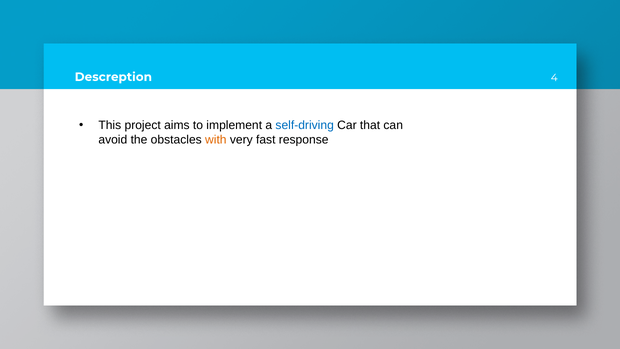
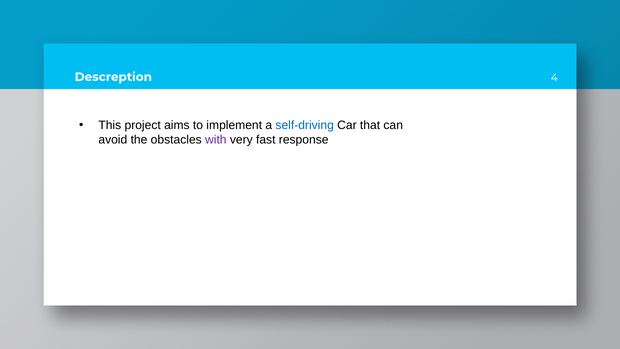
with colour: orange -> purple (216, 140)
